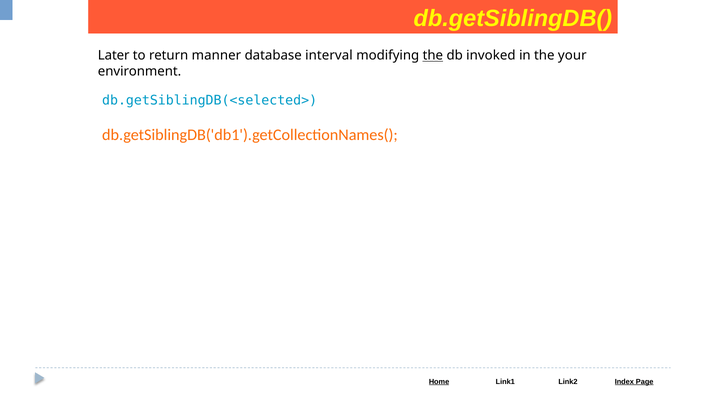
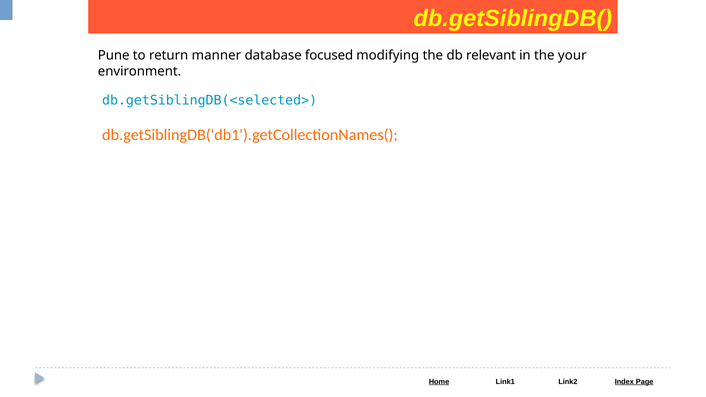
Later: Later -> Pune (114, 56)
interval: interval -> focused (329, 56)
the underline: present -> none (433, 56)
invoked: invoked -> relevant (491, 56)
